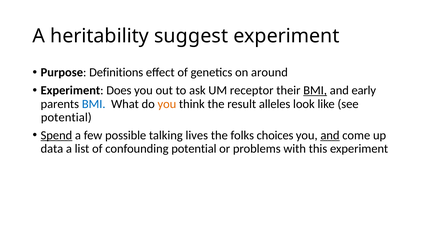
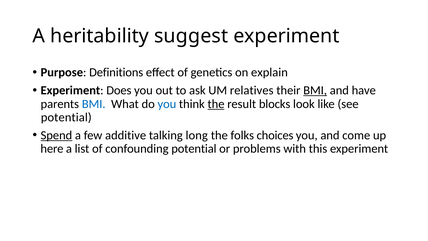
around: around -> explain (269, 72)
receptor: receptor -> relatives (252, 90)
early: early -> have (364, 90)
you colour: orange -> blue (167, 104)
the underline: none -> present (216, 104)
alleles: alleles -> blocks (275, 104)
possible: possible -> additive (126, 135)
lives: lives -> long (197, 135)
and underline: present -> none (330, 135)
data: data -> here (52, 149)
